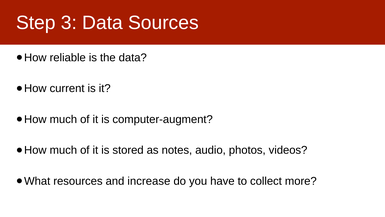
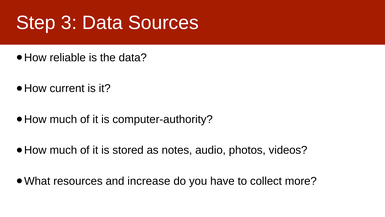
computer-augment: computer-augment -> computer-authority (163, 119)
